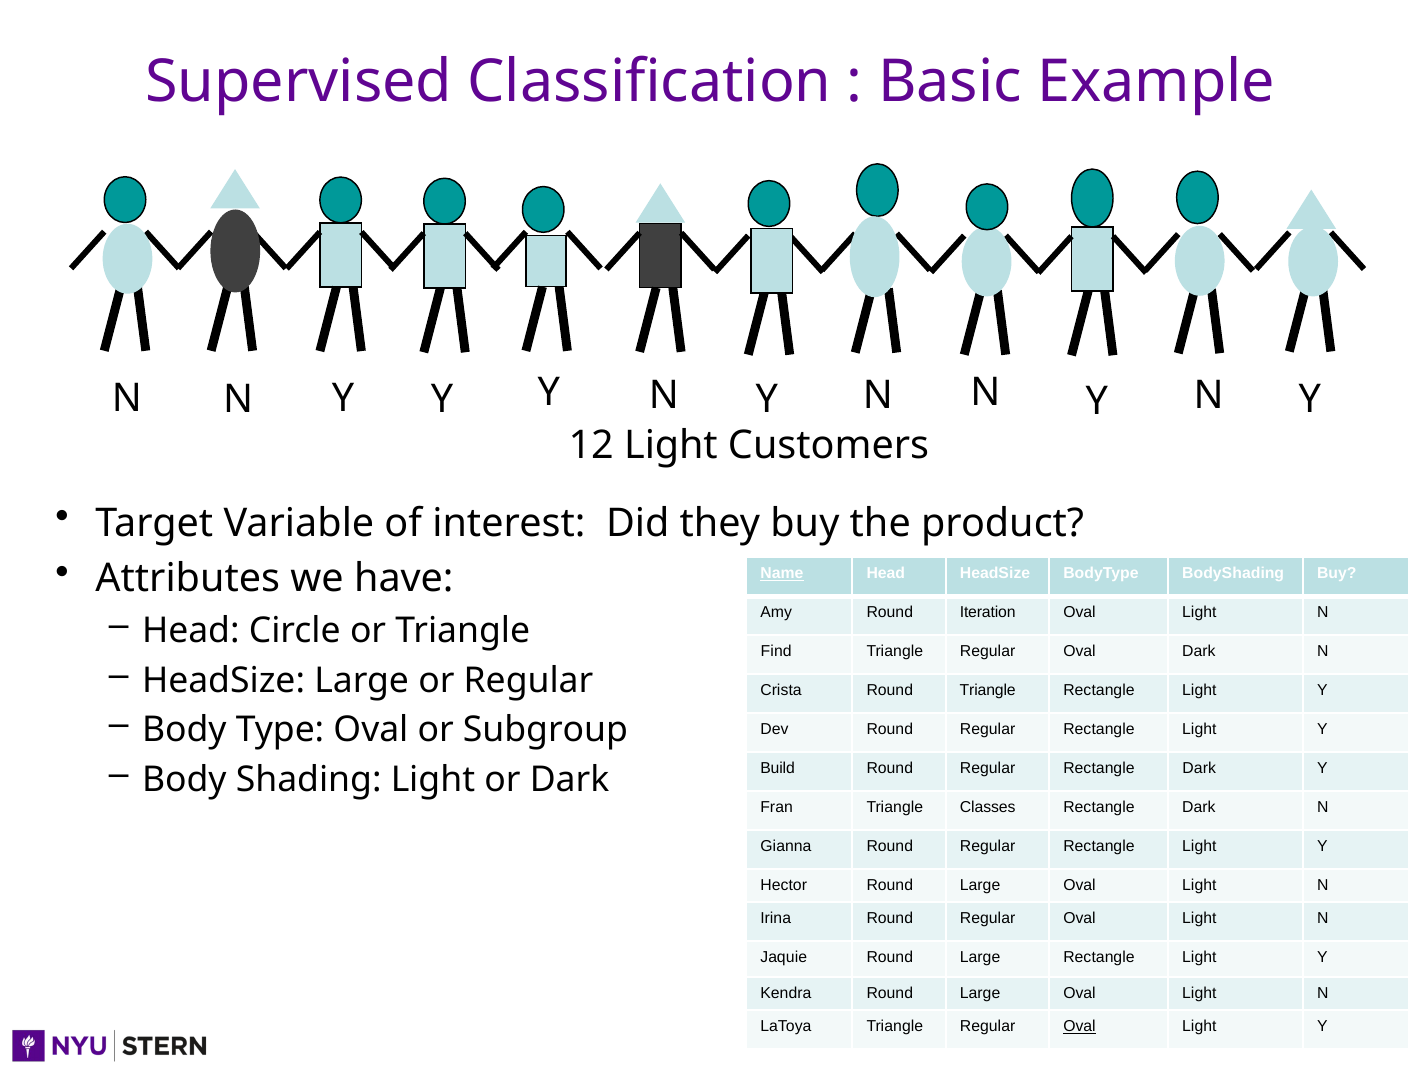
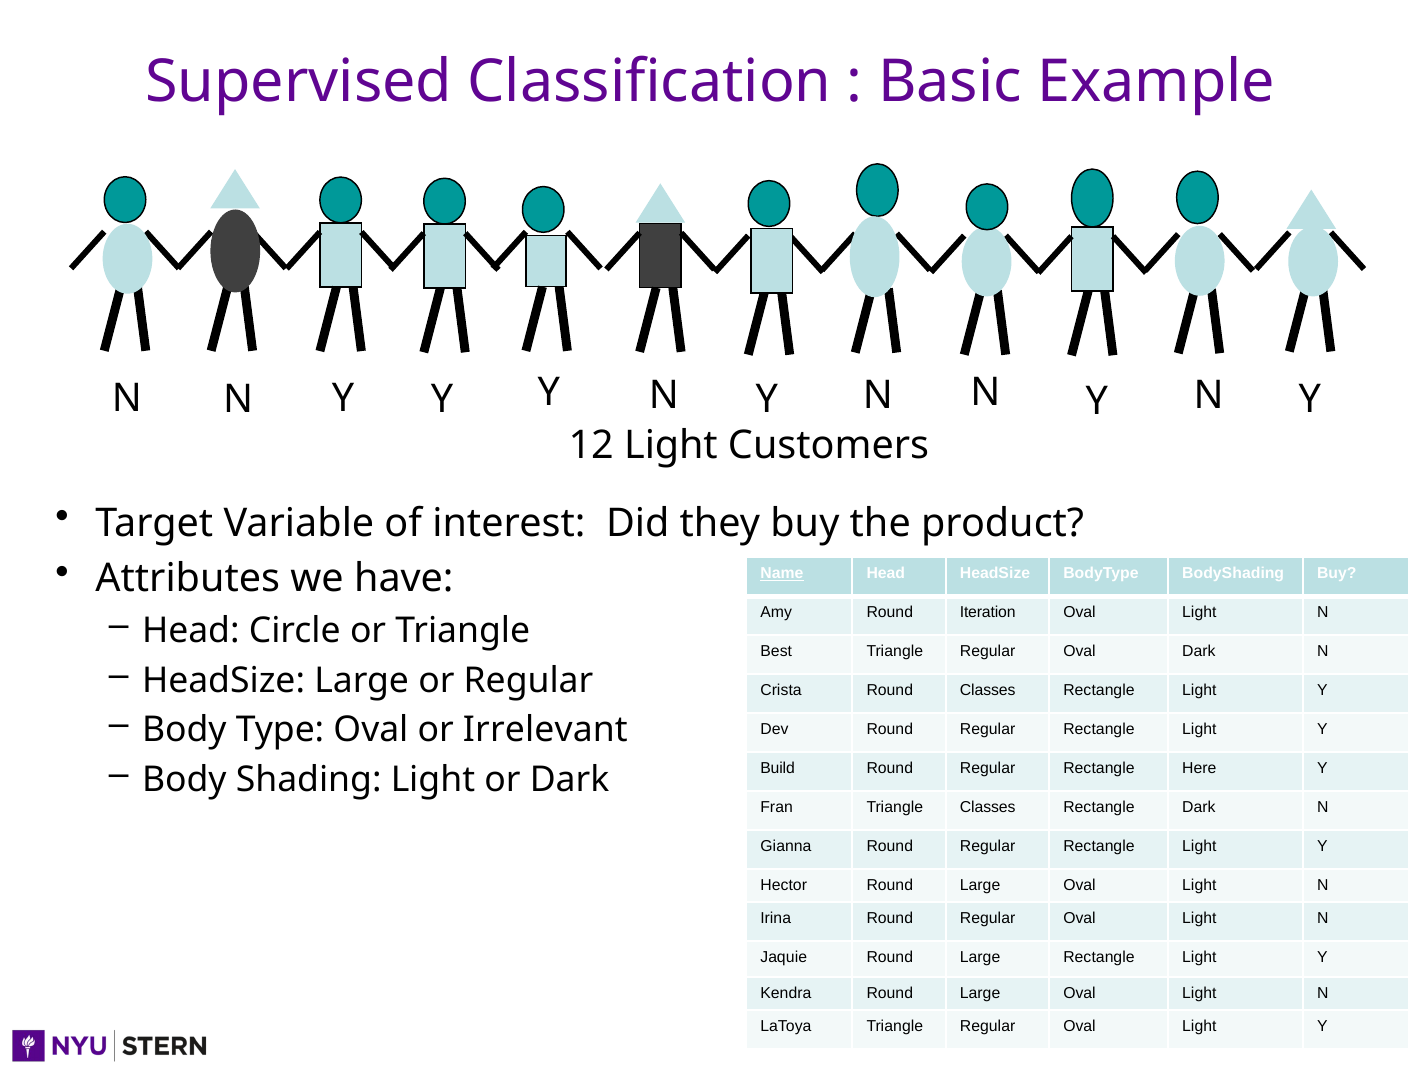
Find: Find -> Best (776, 651)
Round Triangle: Triangle -> Classes (988, 690)
Subgroup: Subgroup -> Irrelevant (545, 730)
Regular Rectangle Dark: Dark -> Here (1199, 768)
Oval underline: present -> none (1080, 1026)
